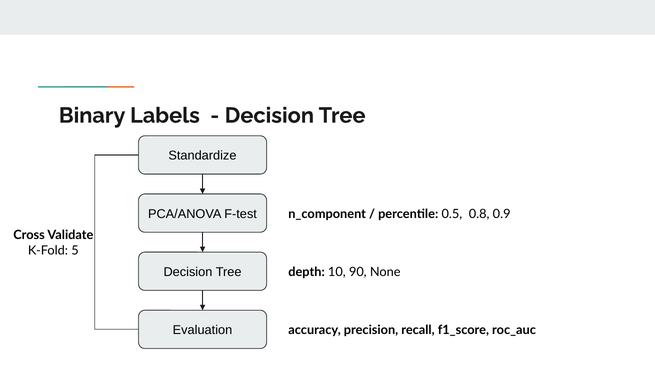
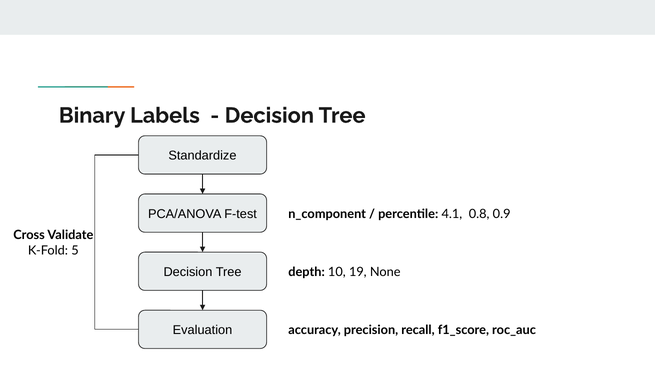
0.5: 0.5 -> 4.1 (452, 214)
90: 90 -> 19 (358, 272)
